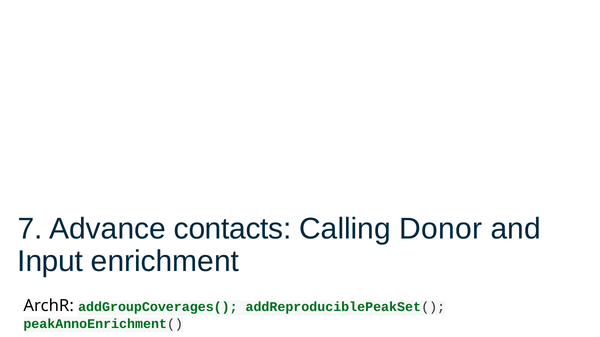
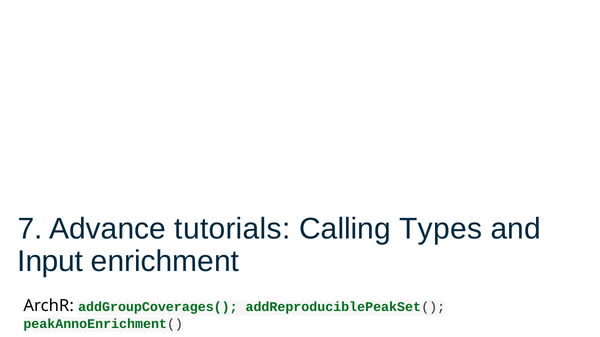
contacts: contacts -> tutorials (232, 229)
Donor: Donor -> Types (441, 229)
